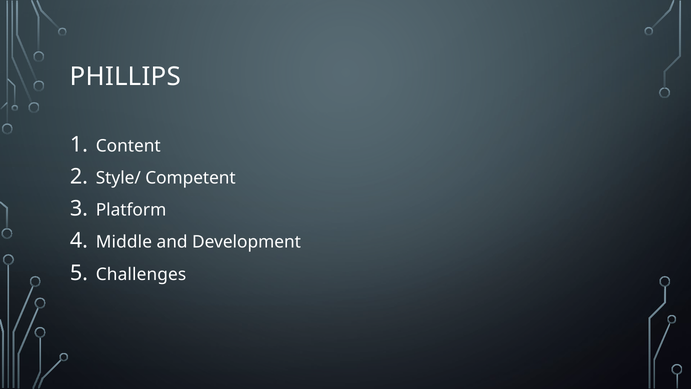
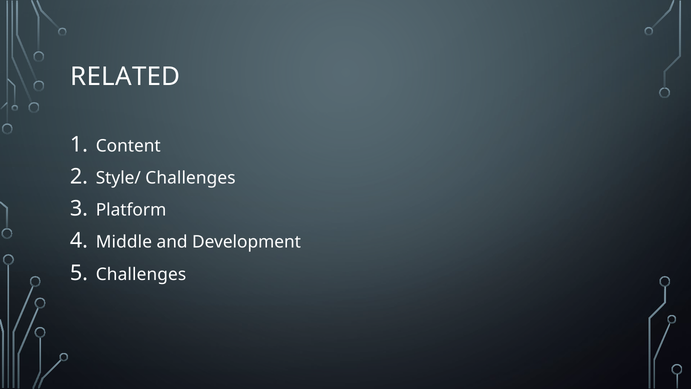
PHILLIPS: PHILLIPS -> RELATED (125, 77)
Style/ Competent: Competent -> Challenges (190, 178)
